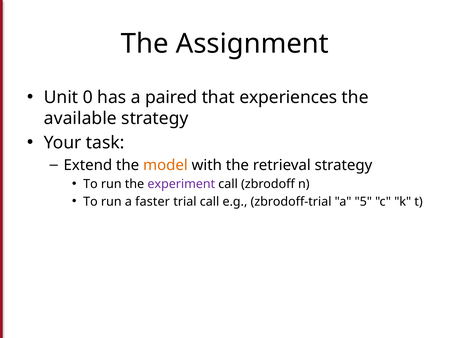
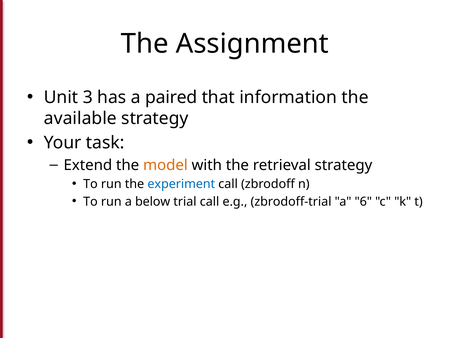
0: 0 -> 3 (88, 97)
experiences: experiences -> information (288, 97)
experiment colour: purple -> blue (181, 184)
faster: faster -> below (153, 201)
5: 5 -> 6 (363, 201)
